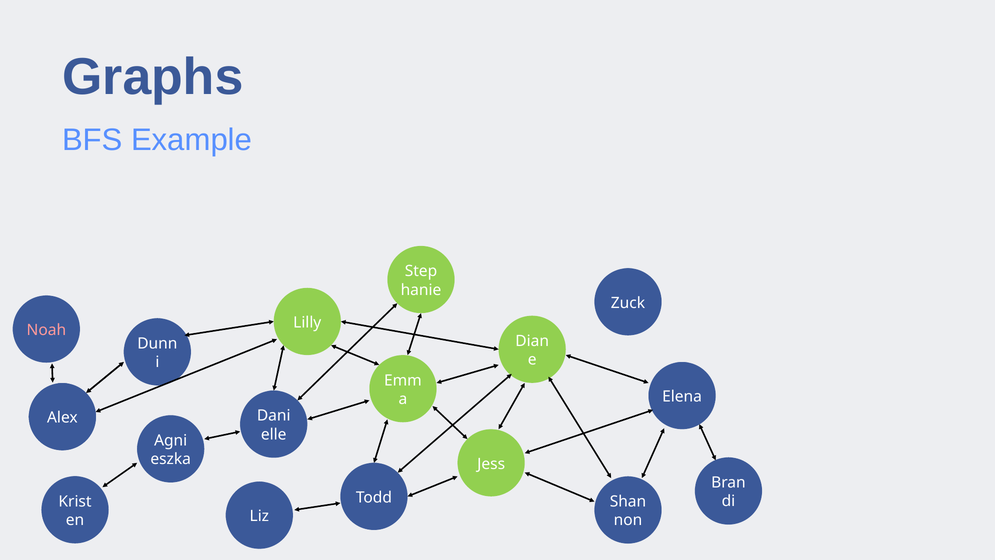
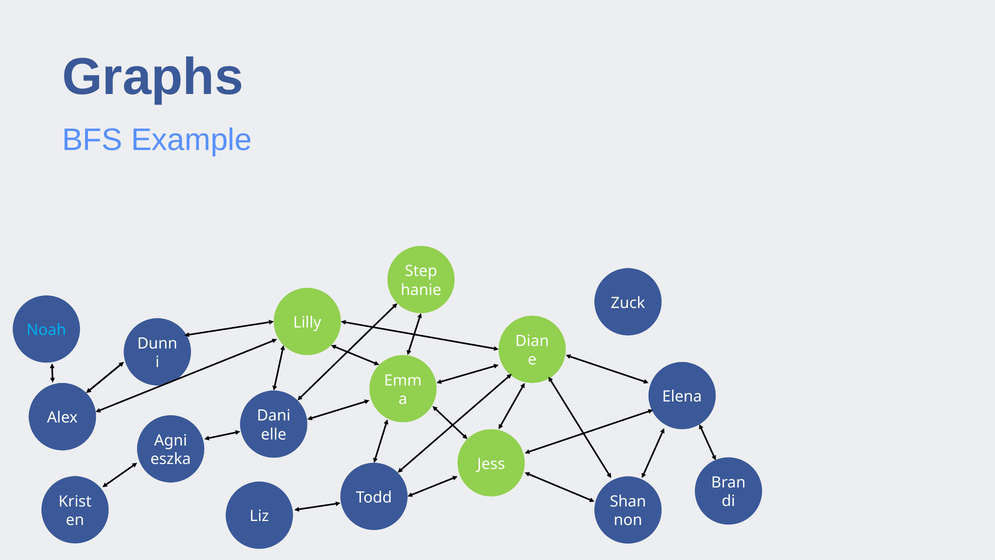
Noah colour: pink -> light blue (46, 330)
